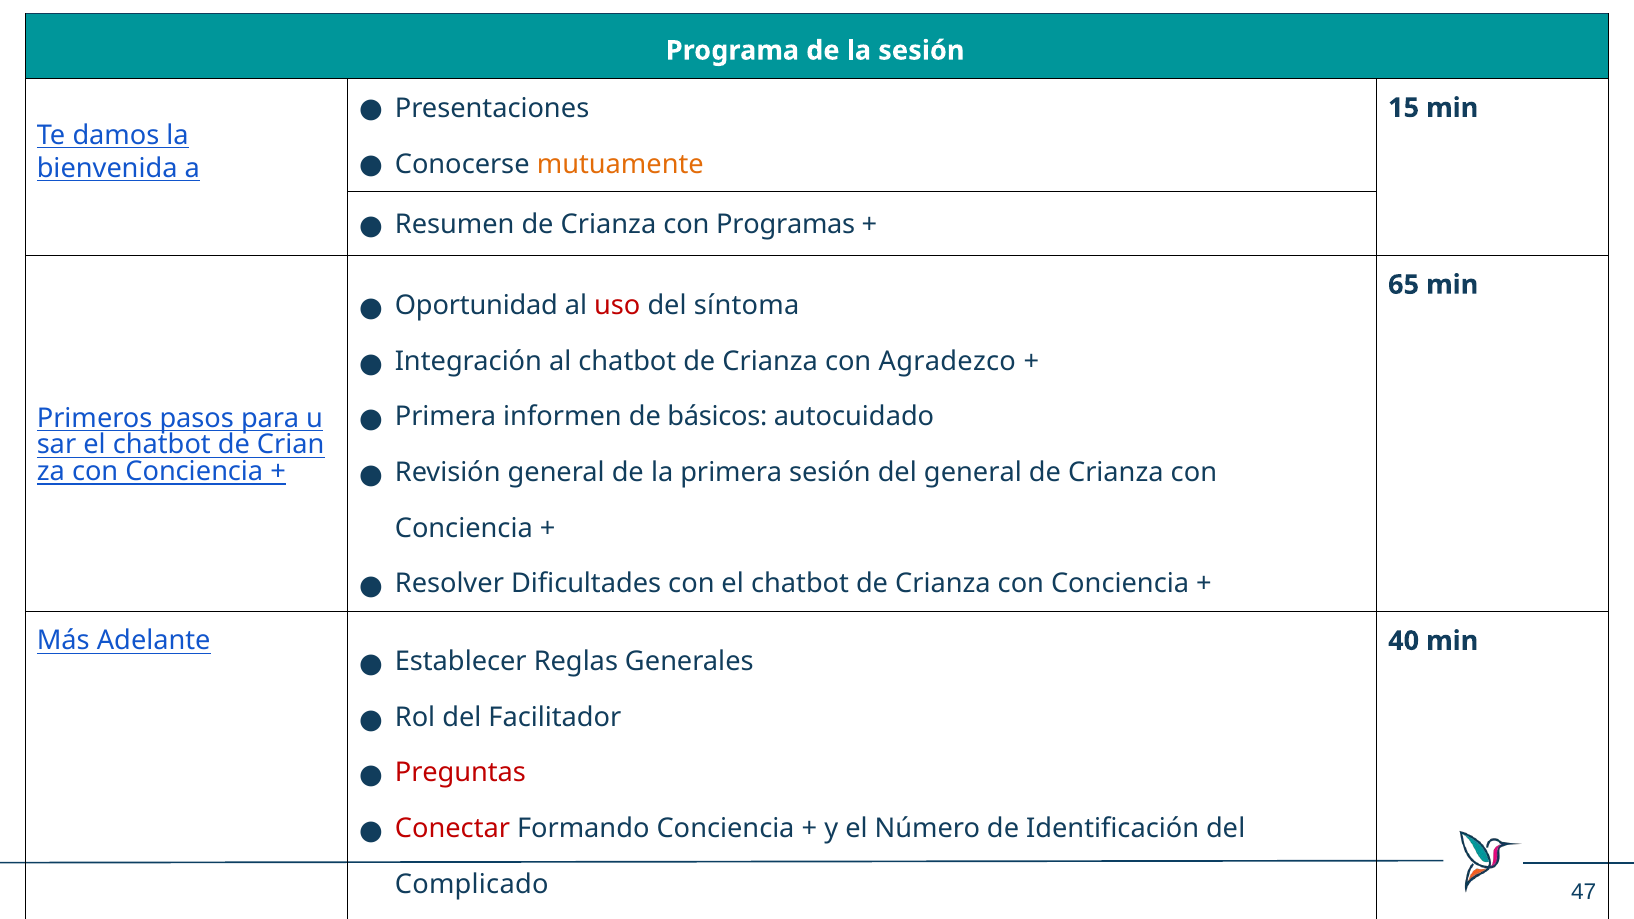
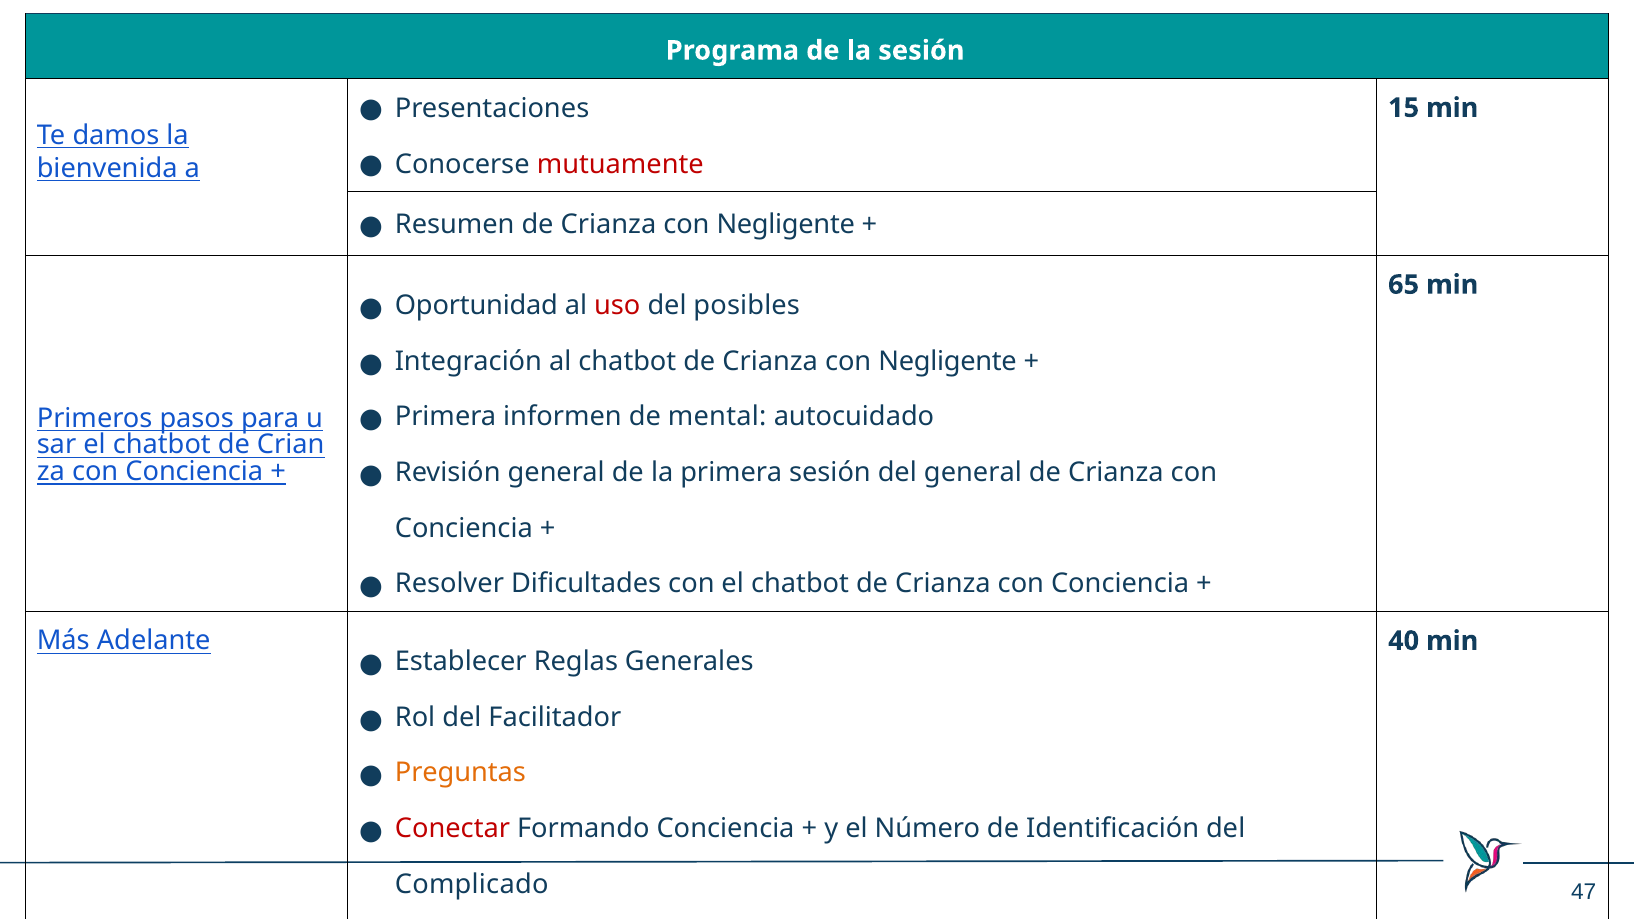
mutuamente colour: orange -> red (620, 164)
Programas: Programas -> Negligente (786, 225)
síntoma: síntoma -> posibles (747, 306)
Agradezco: Agradezco -> Negligente (948, 361)
básicos: básicos -> mental (717, 417)
Preguntas colour: red -> orange (460, 773)
